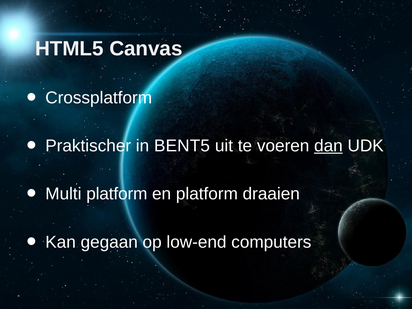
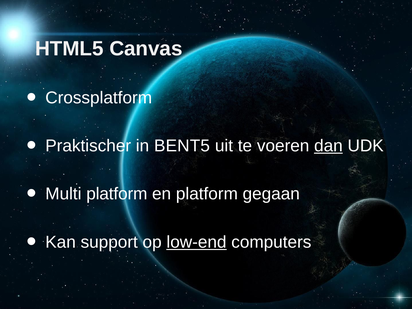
draaien: draaien -> gegaan (271, 194)
gegaan: gegaan -> support (109, 242)
low-end underline: none -> present (196, 242)
